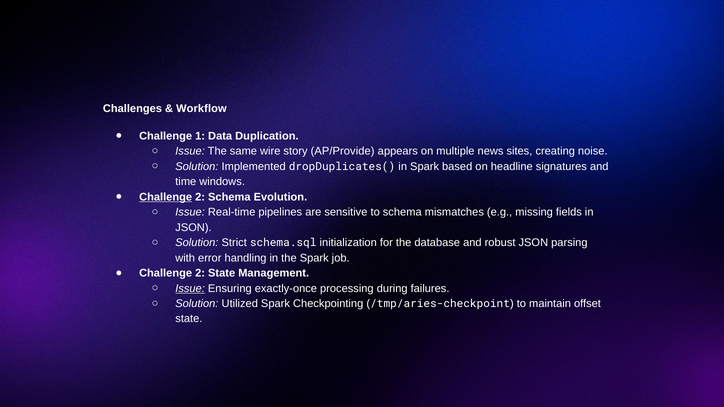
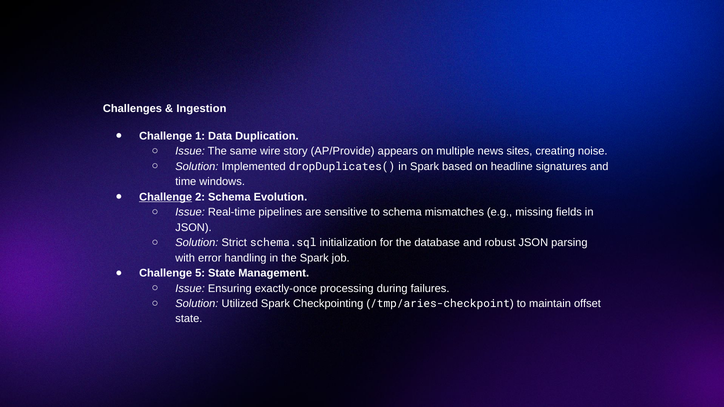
Workflow: Workflow -> Ingestion (201, 109)
2: 2 -> 5 (200, 273)
Issue underline: present -> none (190, 289)
